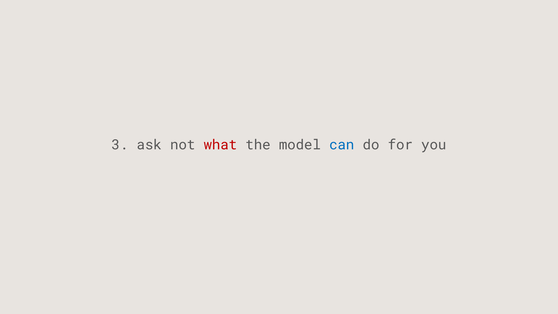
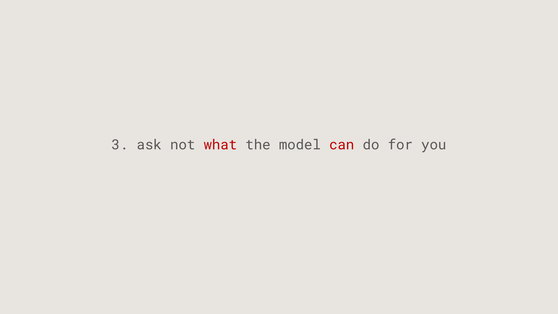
can colour: blue -> red (342, 145)
